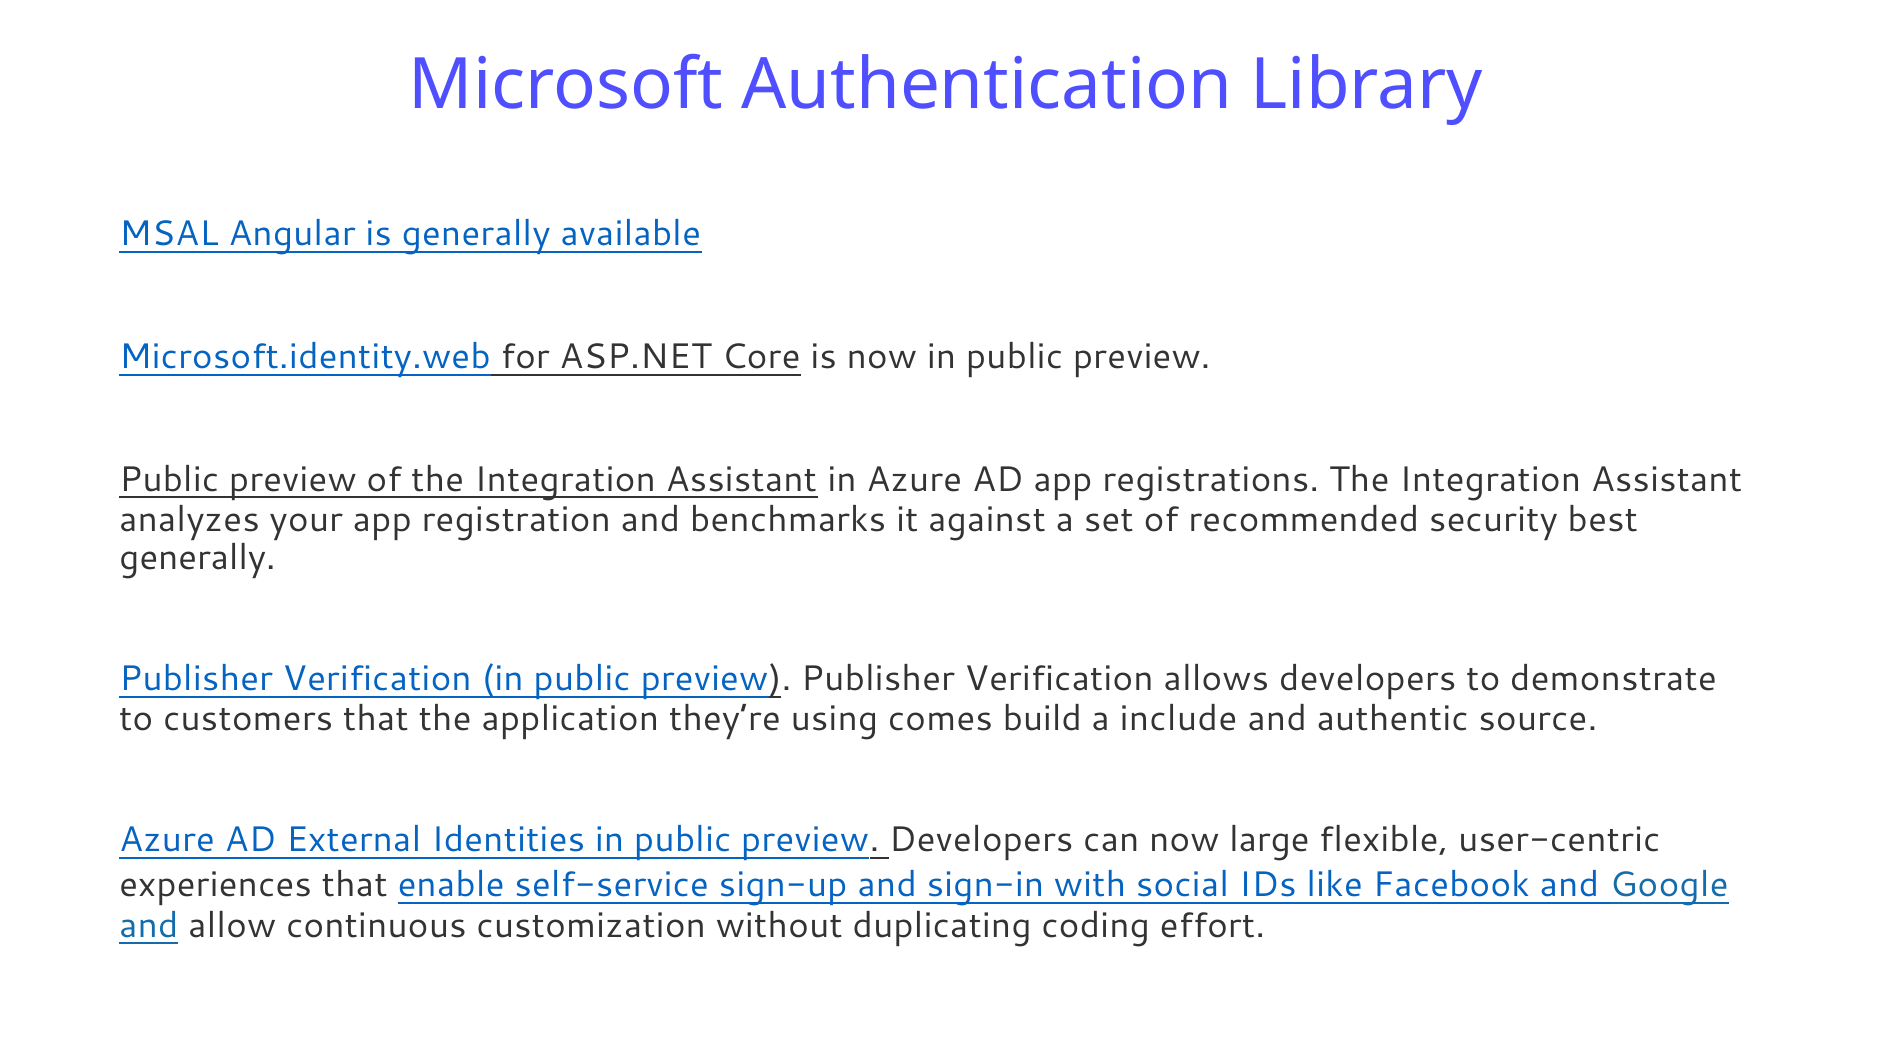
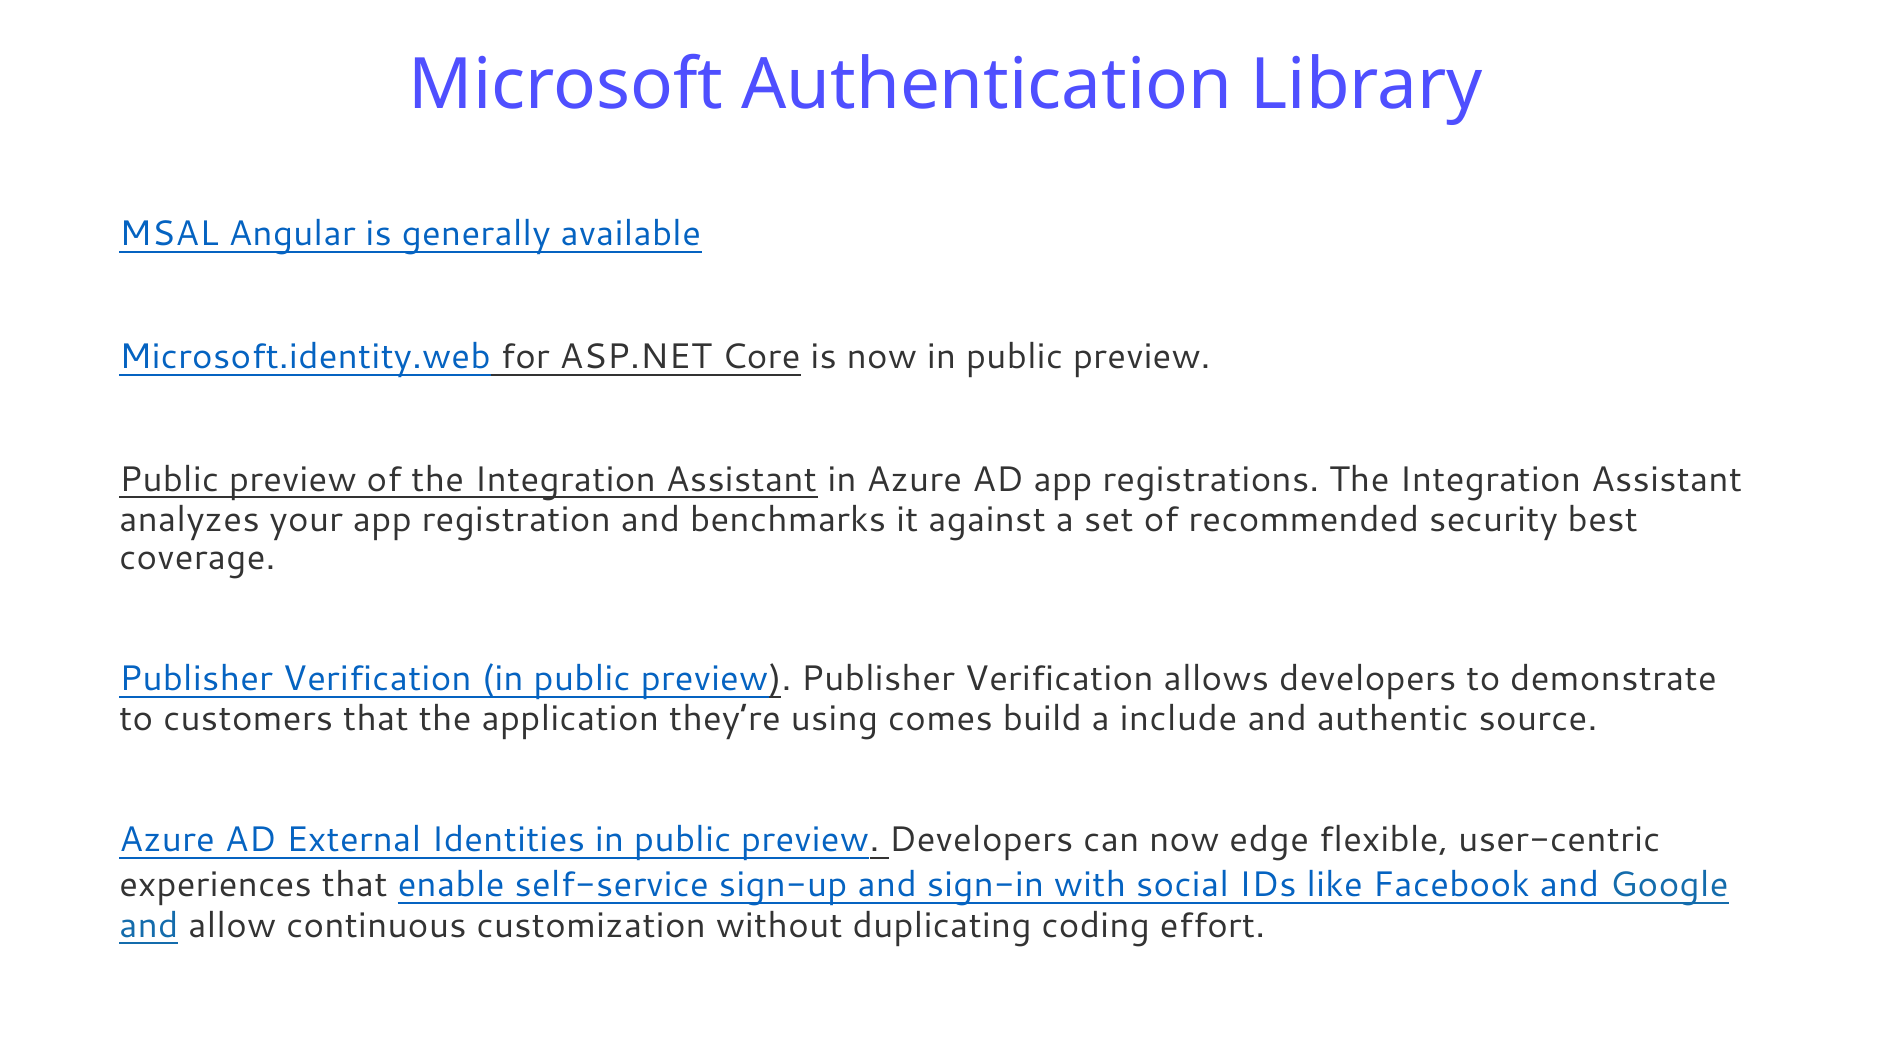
generally: generally -> coverage (197, 558)
large: large -> edge (1269, 840)
